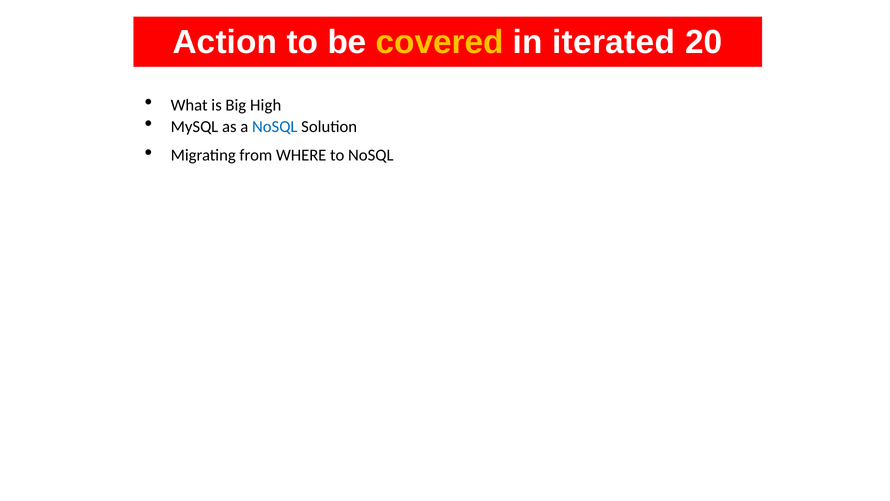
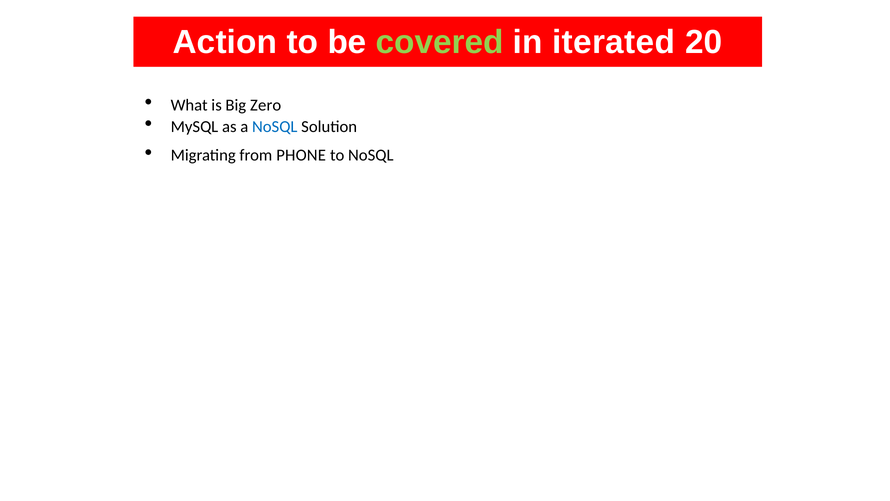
covered colour: yellow -> light green (440, 42)
High: High -> Zero (266, 105)
WHERE: WHERE -> PHONE (301, 155)
